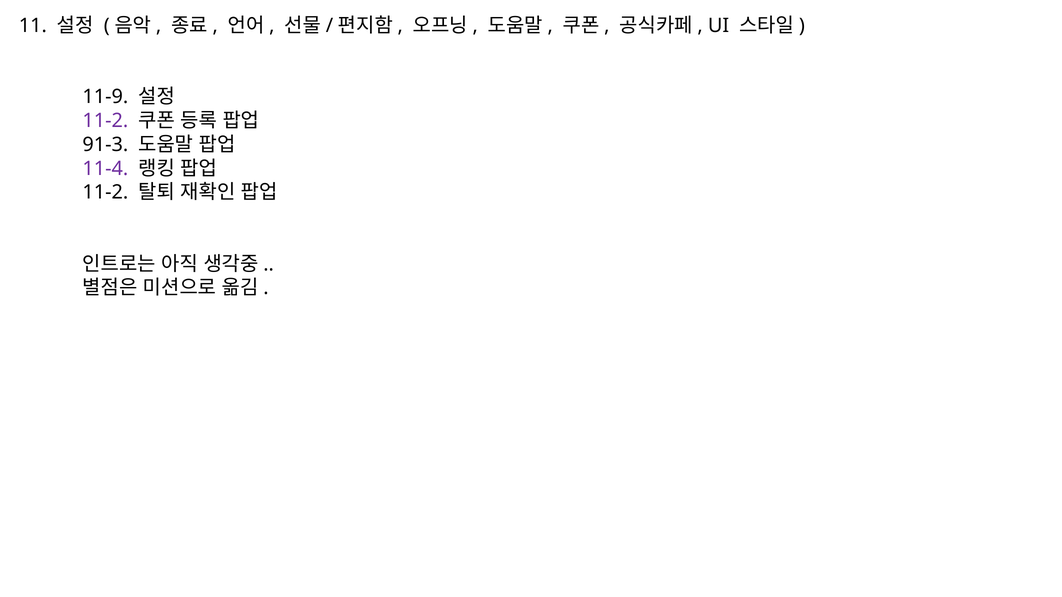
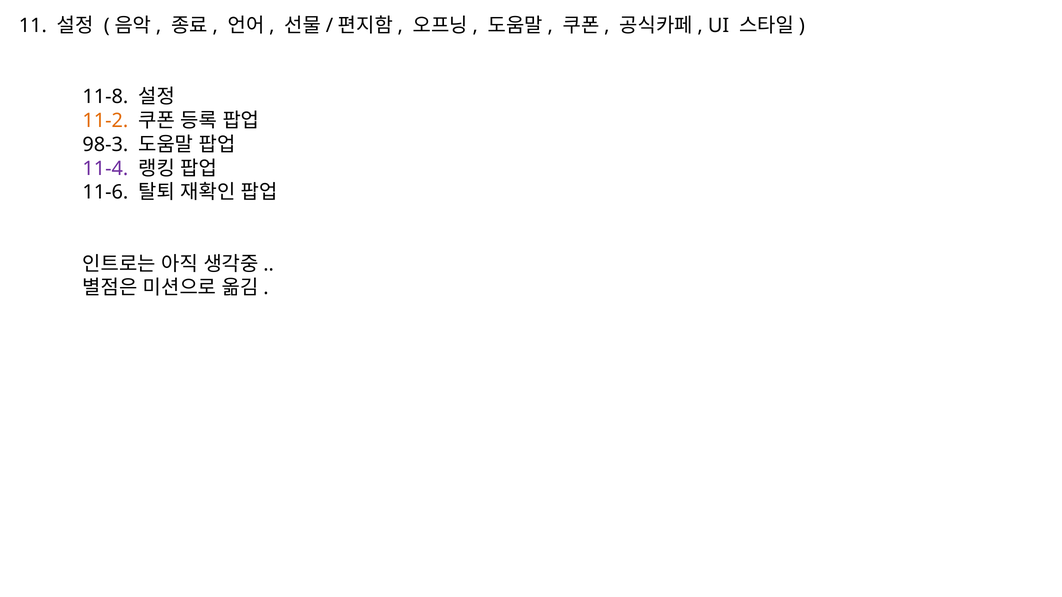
11-9: 11-9 -> 11-8 (105, 97)
11-2 colour: purple -> orange (105, 121)
91-3: 91-3 -> 98-3 (105, 145)
11-2: 11-2 -> 11-6 (105, 192)
